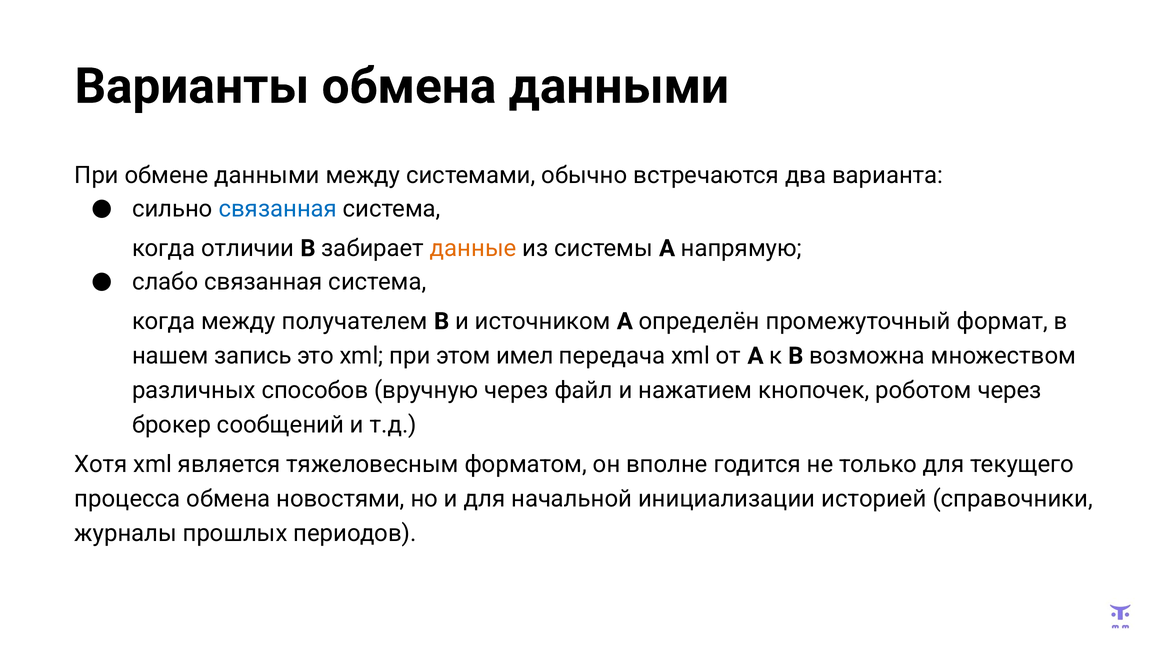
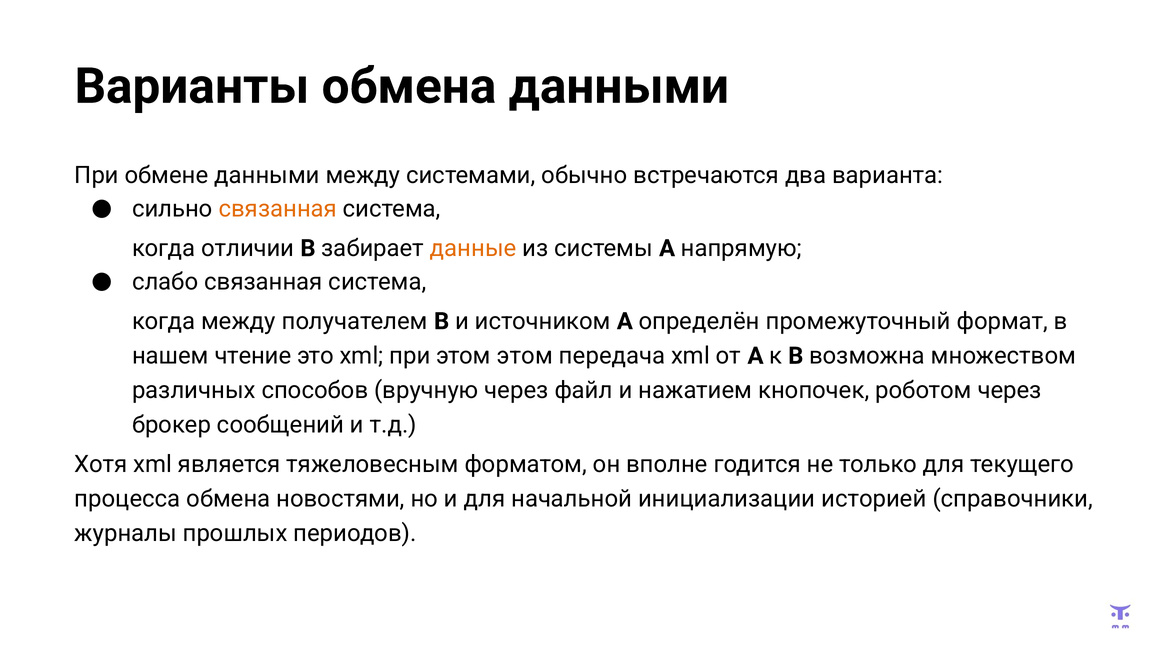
связанная colour: blue -> orange (278, 209)
запись: запись -> чтение (253, 356)
этом имел: имел -> этом (525, 356)
